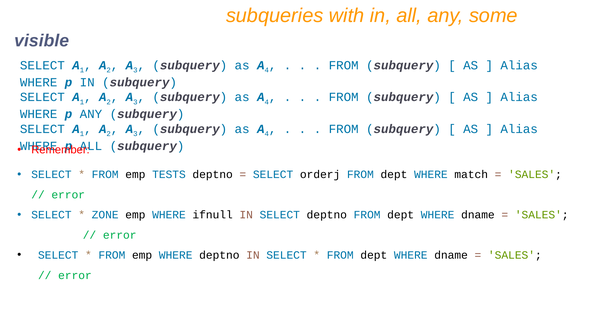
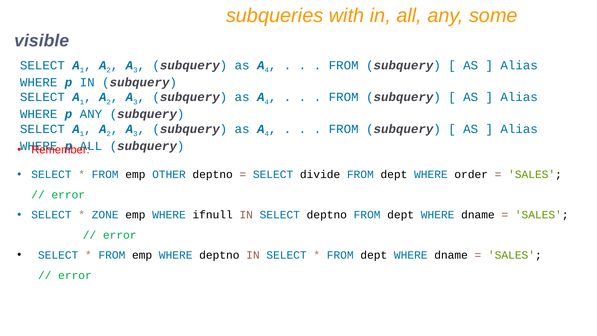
TESTS: TESTS -> OTHER (169, 174)
orderj: orderj -> divide (320, 174)
match: match -> order (471, 174)
